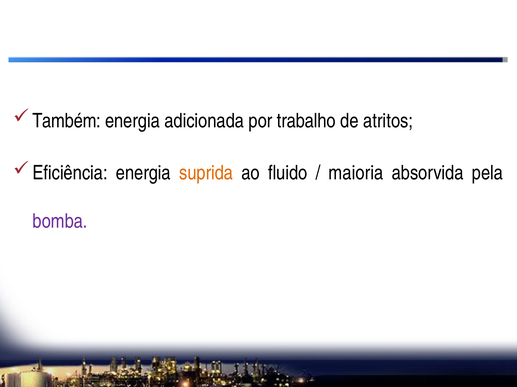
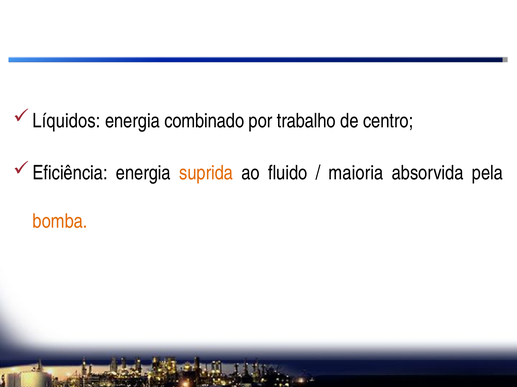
Também: Também -> Líquidos (67, 121)
adicionada: adicionada -> combinado (204, 121)
atritos: atritos -> centro (388, 121)
bomba colour: purple -> orange (60, 222)
